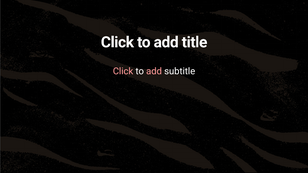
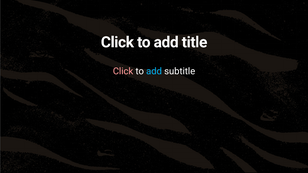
add colour: pink -> light blue (154, 71)
